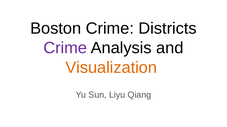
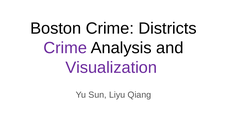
Visualization colour: orange -> purple (111, 68)
